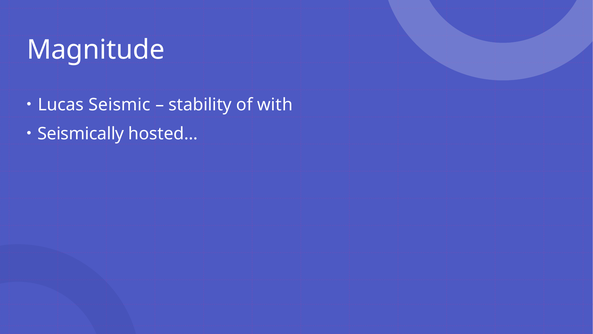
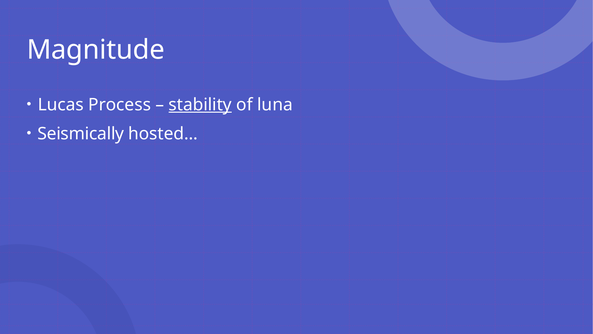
Seismic: Seismic -> Process (120, 105)
stability underline: none -> present (200, 105)
with: with -> luna (275, 105)
